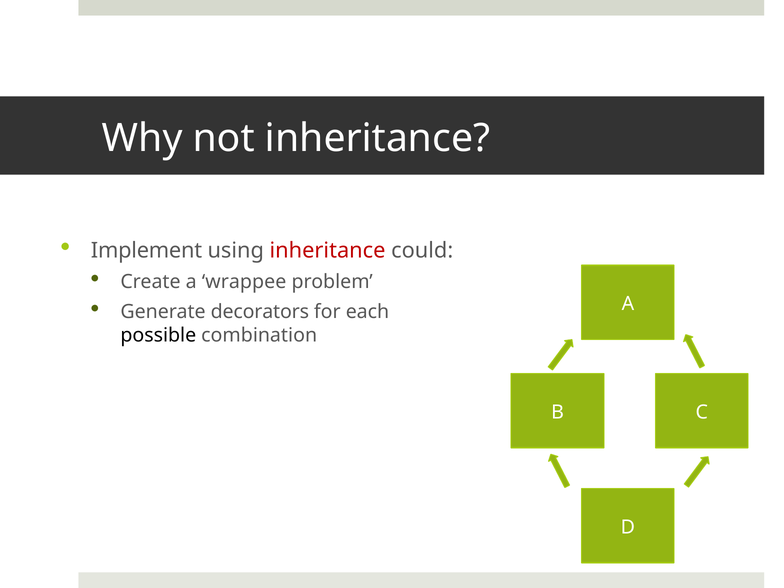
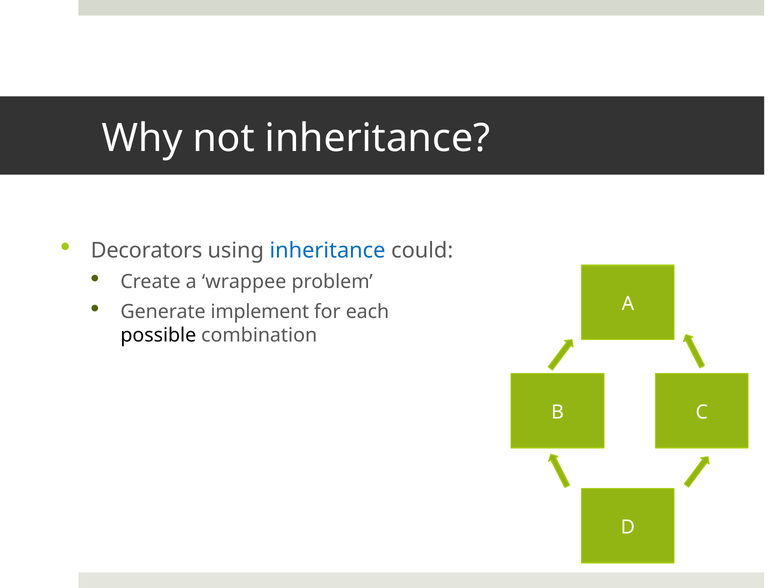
Implement: Implement -> Decorators (147, 251)
inheritance colour: red -> blue (328, 251)
decorators: decorators -> implement (260, 312)
